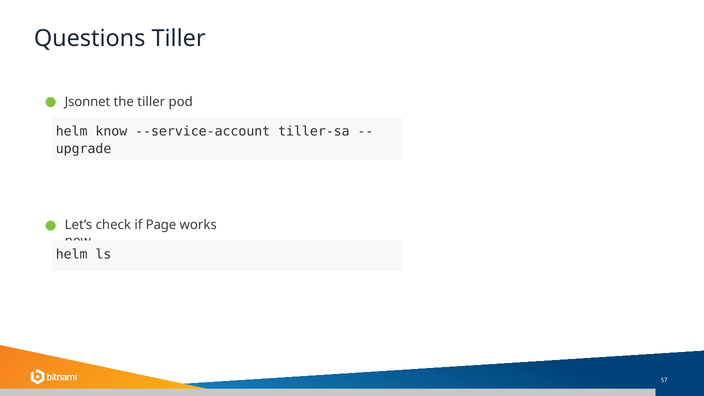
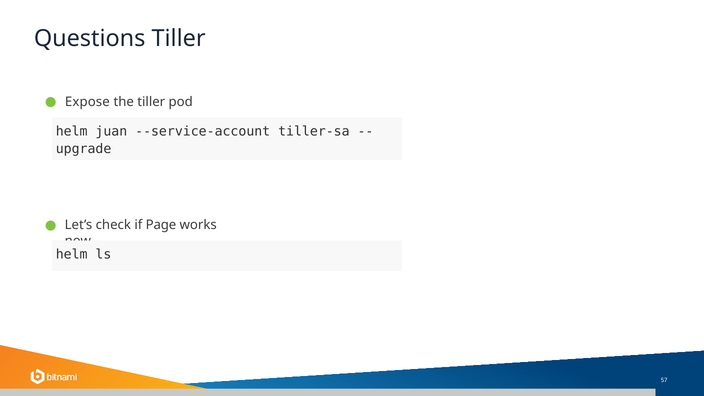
Jsonnet: Jsonnet -> Expose (87, 102)
know: know -> juan (111, 131)
